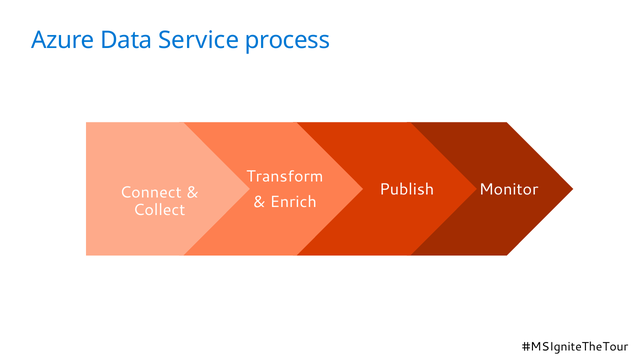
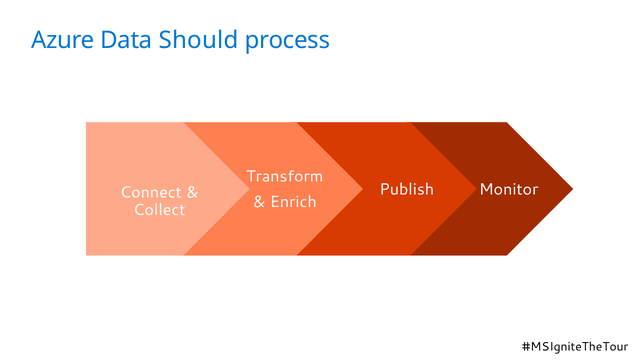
Service: Service -> Should (199, 40)
